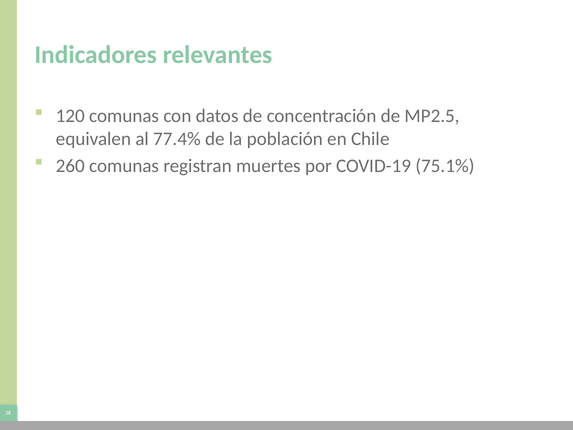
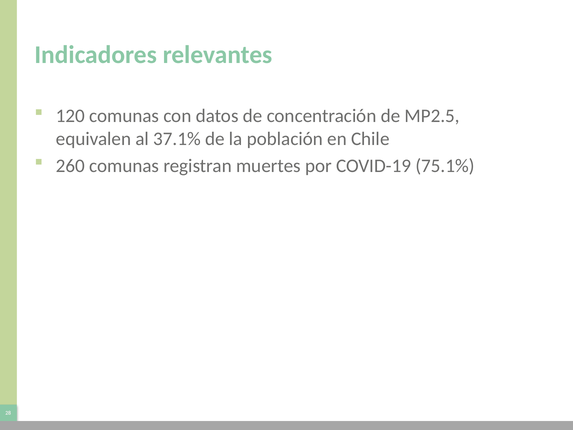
77.4%: 77.4% -> 37.1% (177, 139)
